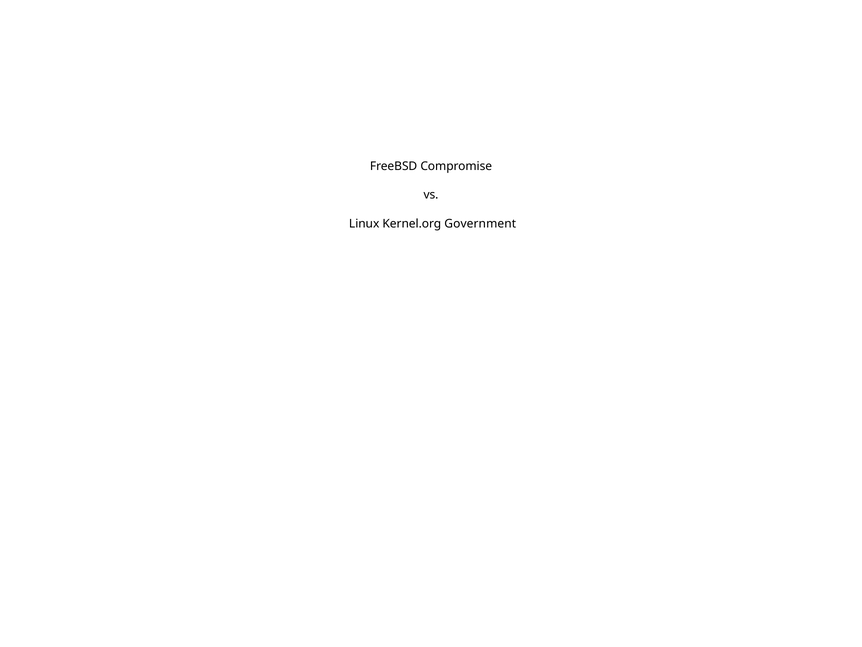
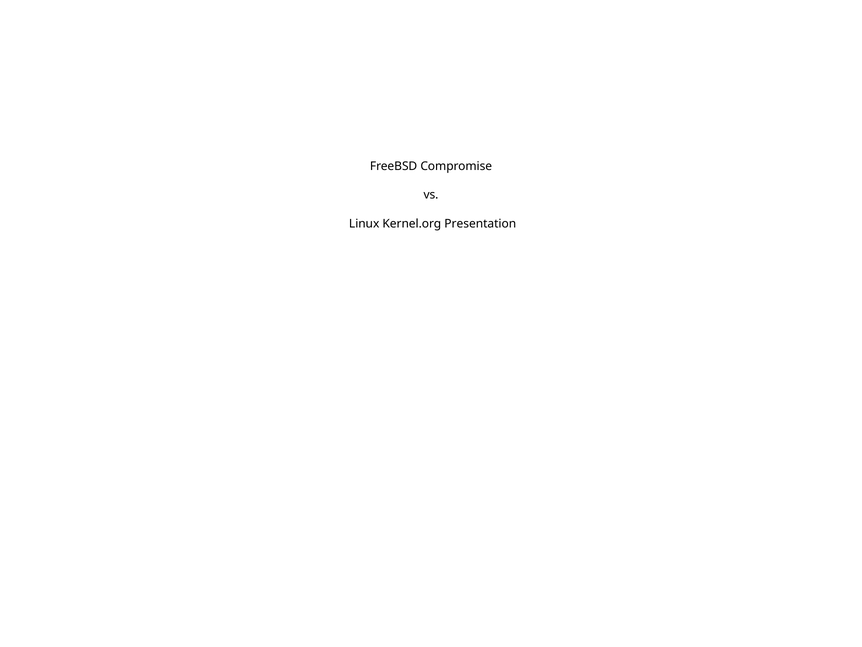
Government: Government -> Presentation (480, 224)
